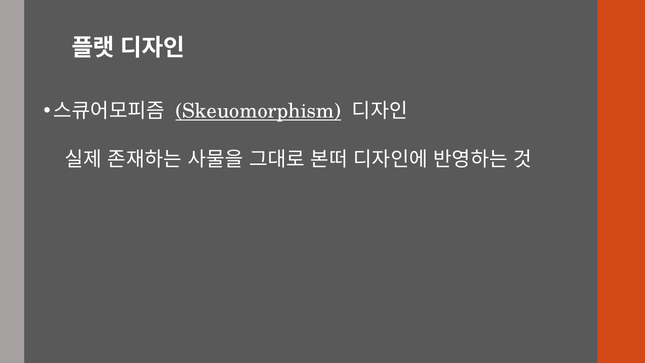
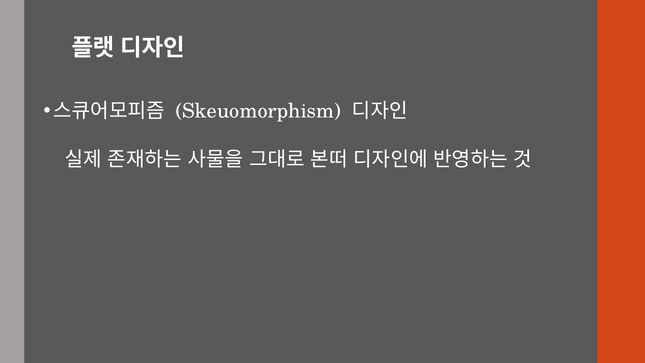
Skeuomorphism underline: present -> none (258, 111)
